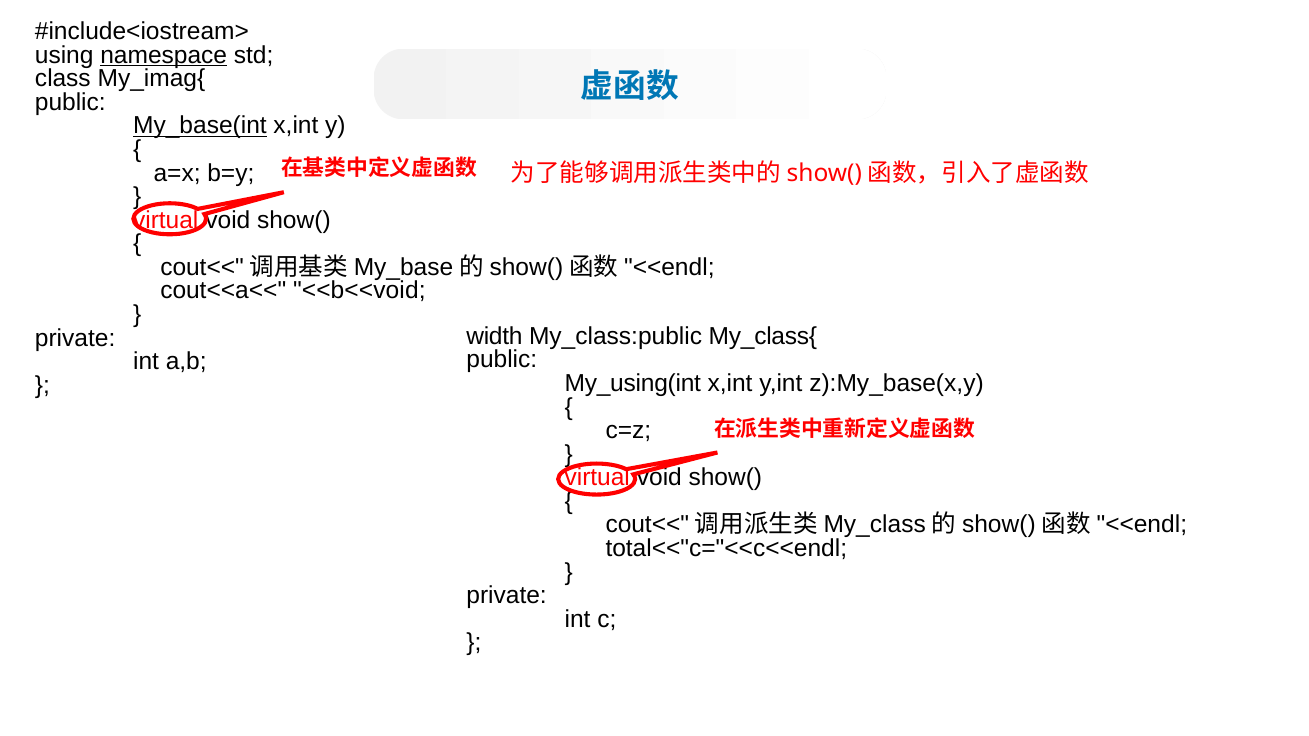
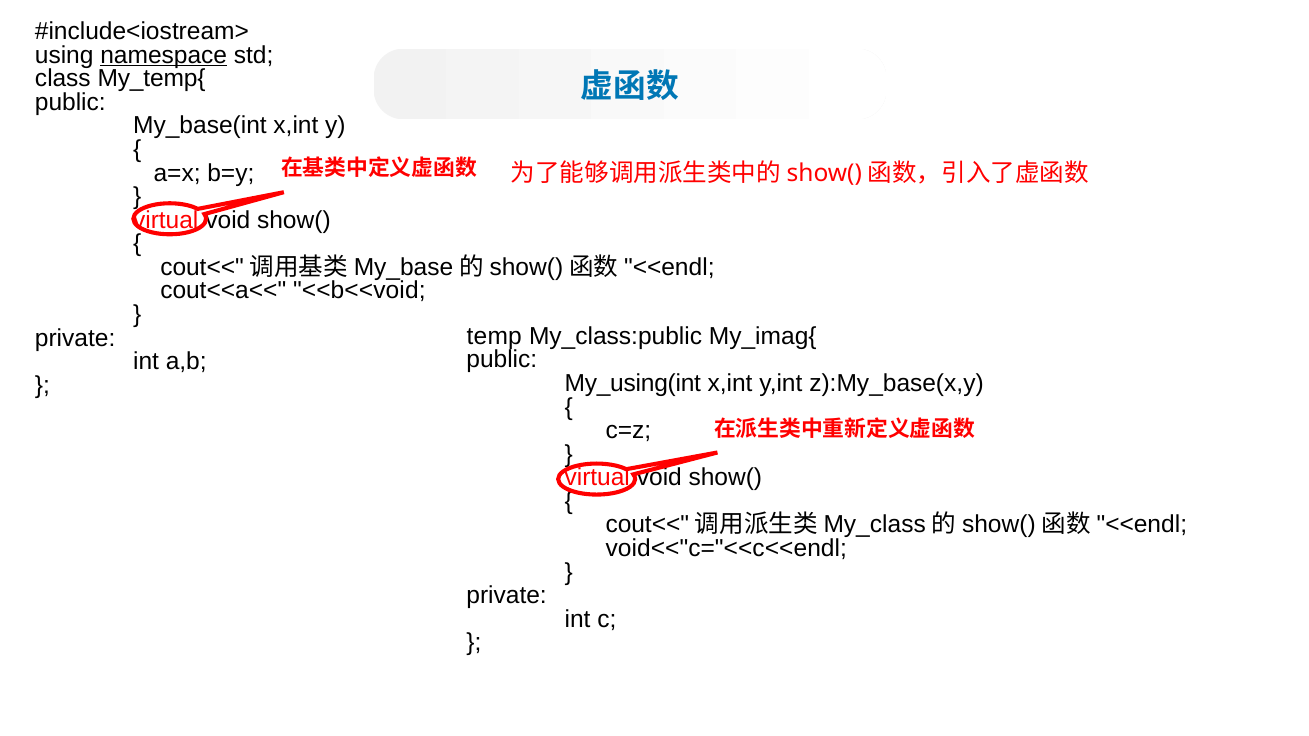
My_imag{: My_imag{ -> My_temp{ (152, 79)
My_base(int underline: present -> none (200, 126)
width: width -> temp (494, 336)
My_class{: My_class{ -> My_imag{ (763, 336)
total<<"c="<<c<<endl: total<<"c="<<c<<endl -> void<<"c="<<c<<endl (726, 549)
